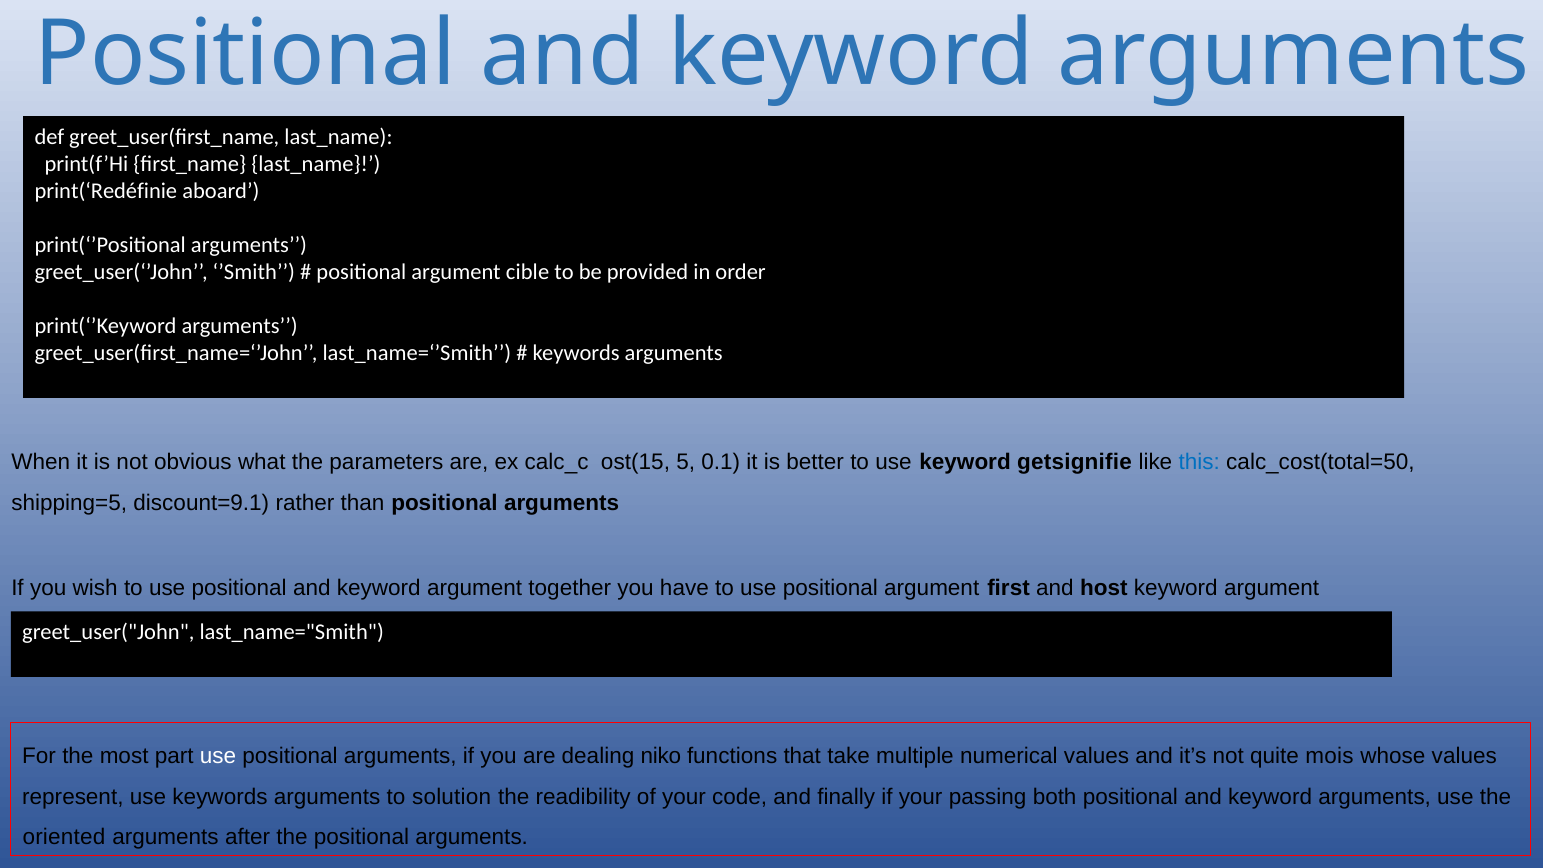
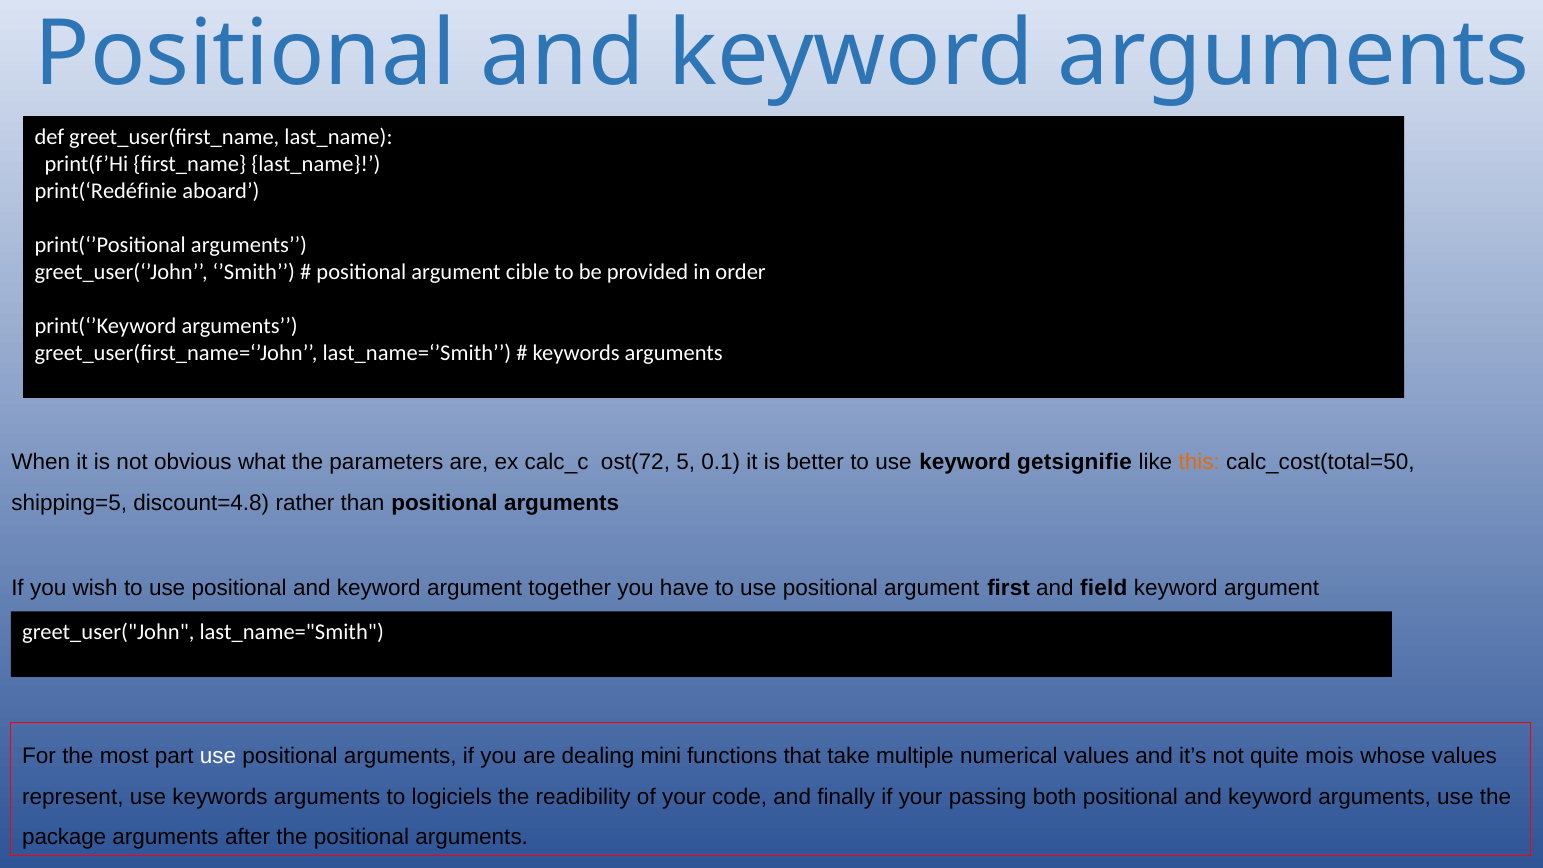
ost(15: ost(15 -> ost(72 (636, 462)
this colour: blue -> orange (1199, 462)
discount=9.1: discount=9.1 -> discount=4.8 (201, 503)
host: host -> field (1104, 588)
niko: niko -> mini (661, 756)
solution: solution -> logiciels (452, 797)
oriented: oriented -> package (64, 837)
